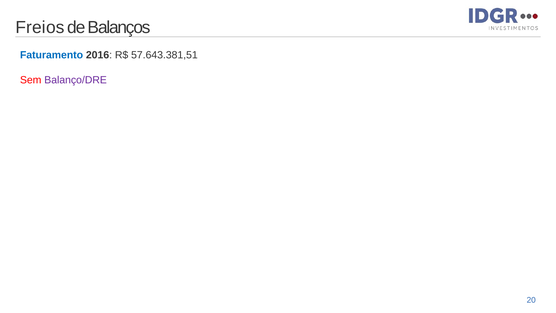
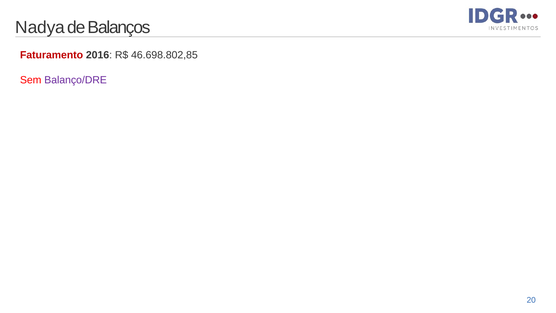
Freios: Freios -> Nadya (40, 28)
Faturamento colour: blue -> red (52, 55)
57.643.381,51: 57.643.381,51 -> 46.698.802,85 (164, 55)
